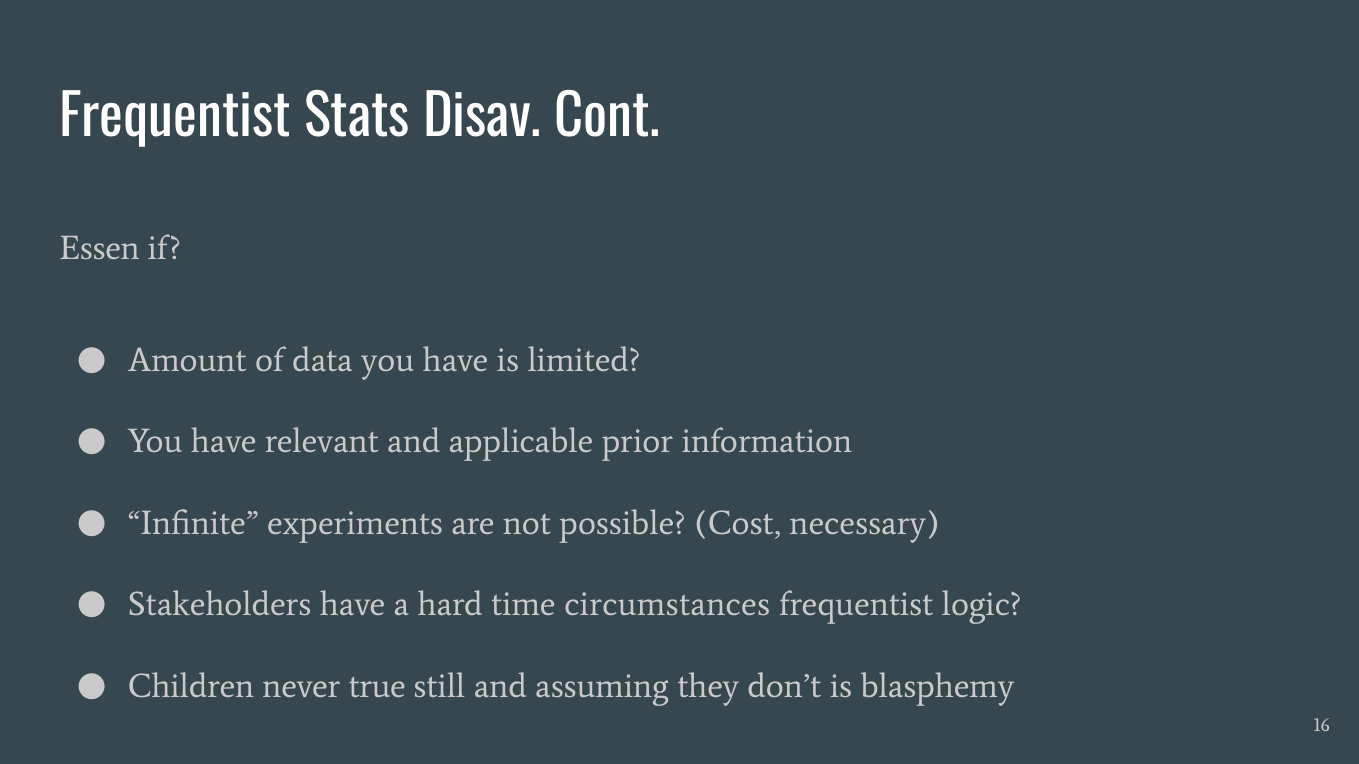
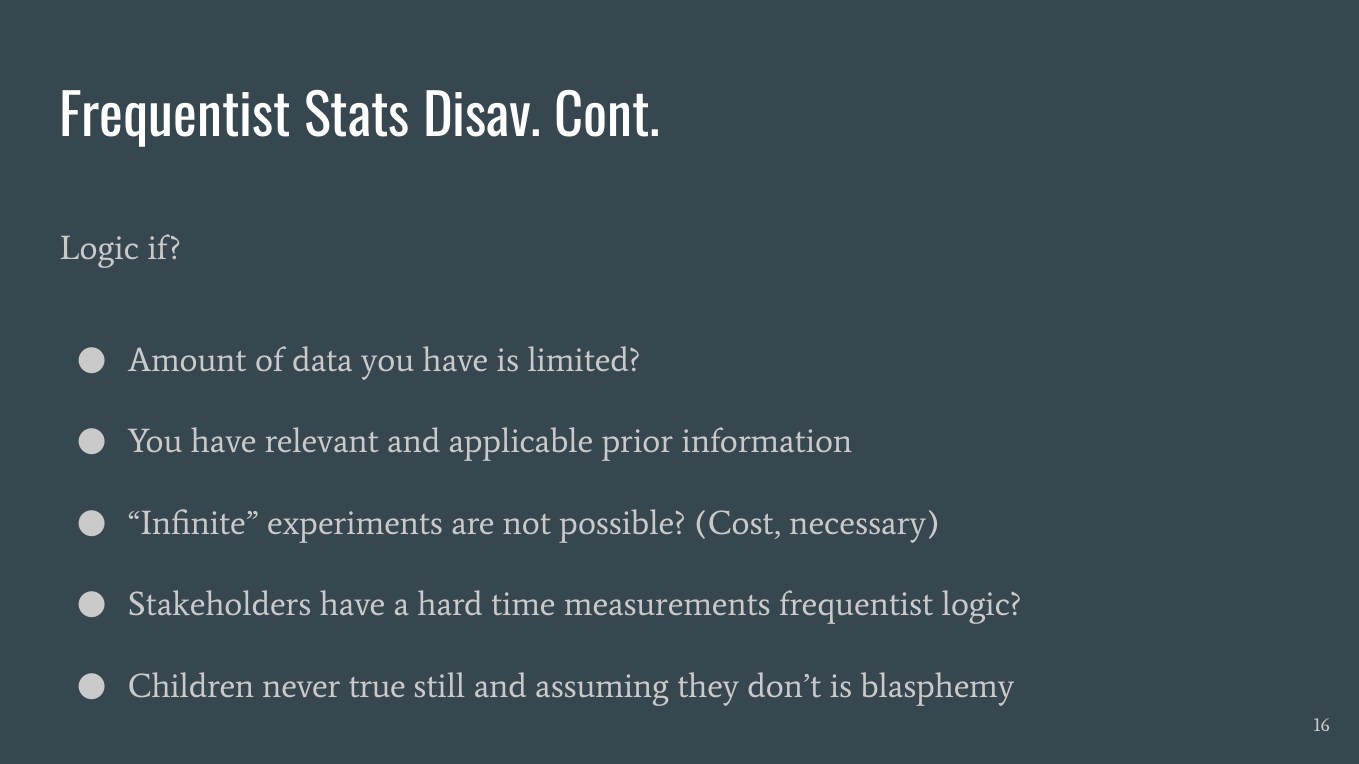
Essen: Essen -> Logic (99, 248)
circumstances: circumstances -> measurements (667, 605)
